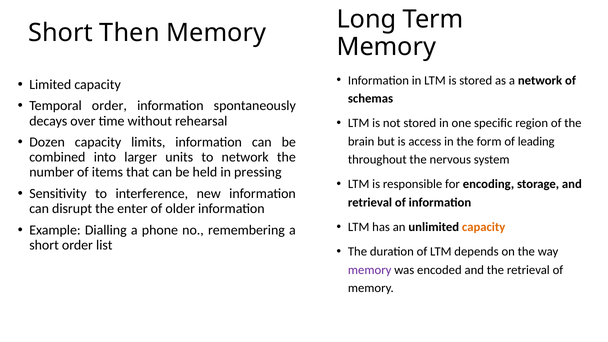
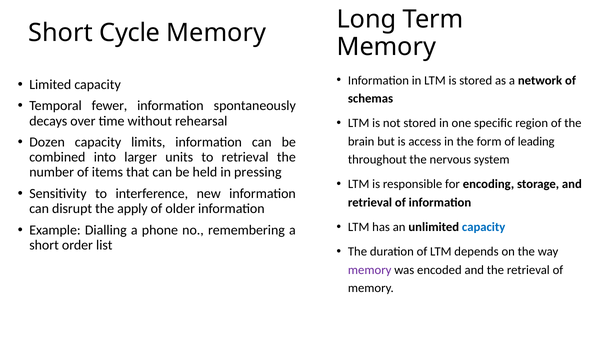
Then: Then -> Cycle (130, 33)
Temporal order: order -> fewer (109, 106)
to network: network -> retrieval (245, 157)
enter: enter -> apply (132, 209)
capacity colour: orange -> blue (484, 227)
